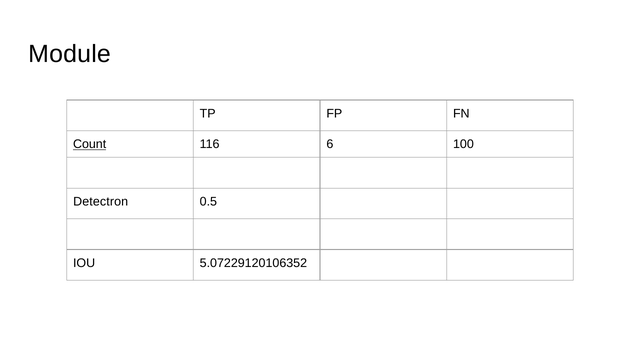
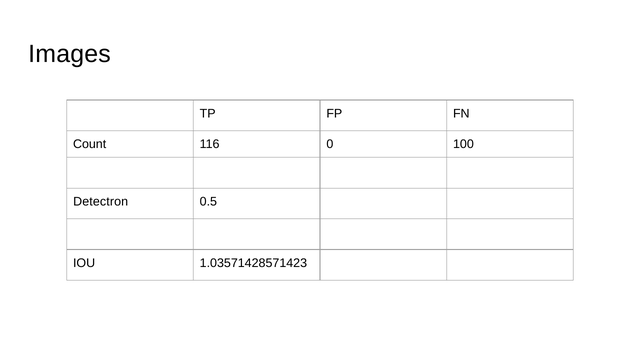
Module: Module -> Images (70, 54)
Count underline: present -> none (90, 144)
6: 6 -> 0 (330, 144)
5.07229120106352: 5.07229120106352 -> 1.03571428571423 (253, 263)
